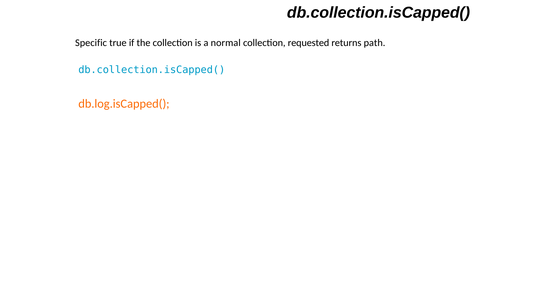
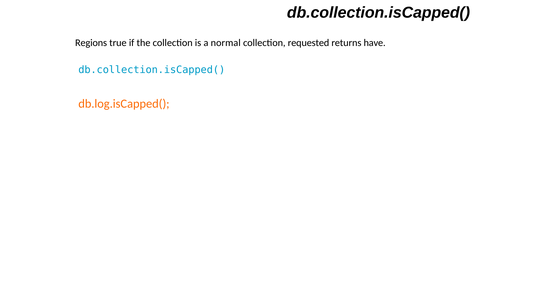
Specific: Specific -> Regions (91, 43)
path: path -> have (375, 43)
